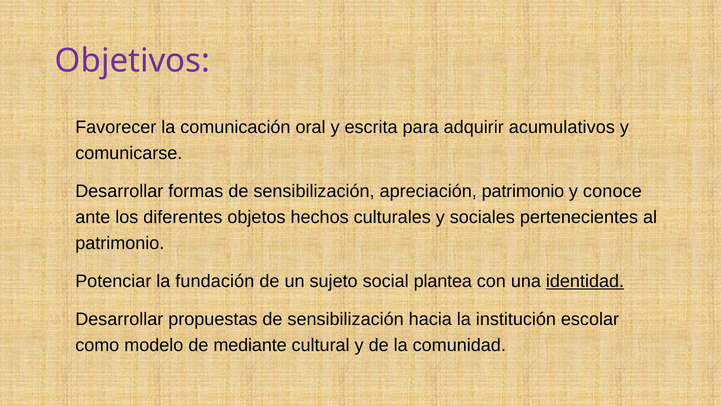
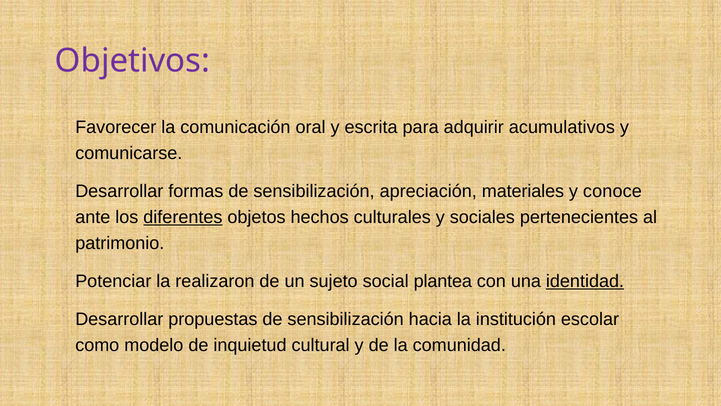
apreciación patrimonio: patrimonio -> materiales (523, 191)
diferentes underline: none -> present (183, 217)
fundación: fundación -> realizaron (215, 281)
mediante: mediante -> inquietud (250, 345)
